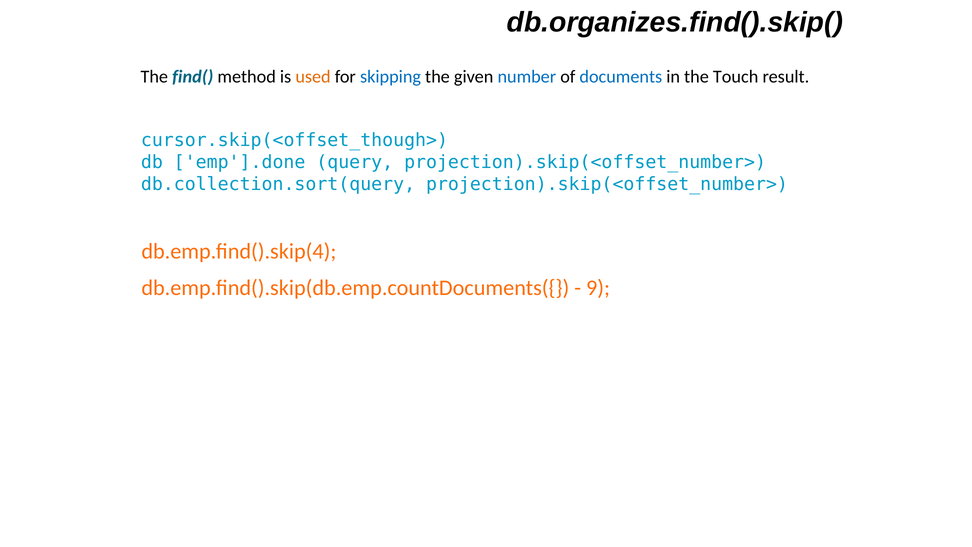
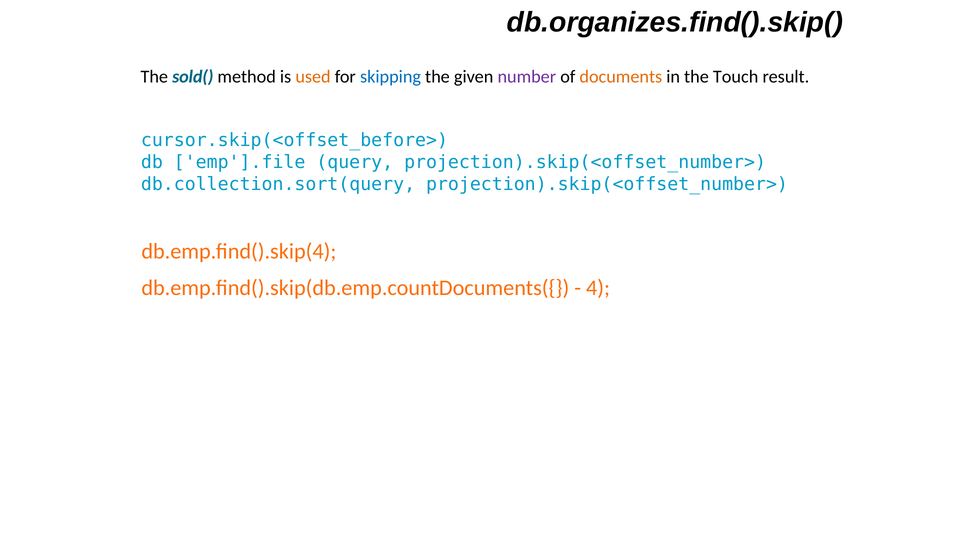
find(: find( -> sold( (193, 77)
number colour: blue -> purple (527, 77)
documents colour: blue -> orange (621, 77)
cursor.skip(<offset_though>: cursor.skip(<offset_though> -> cursor.skip(<offset_before> (294, 140)
emp'].done: emp'].done -> emp'].file (240, 162)
9: 9 -> 4 (598, 288)
